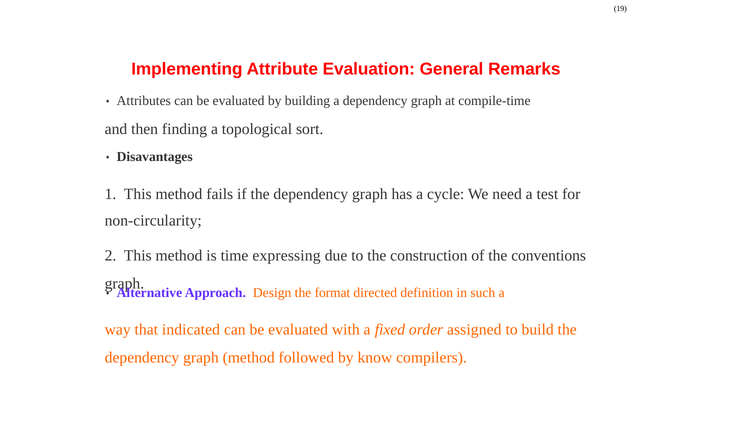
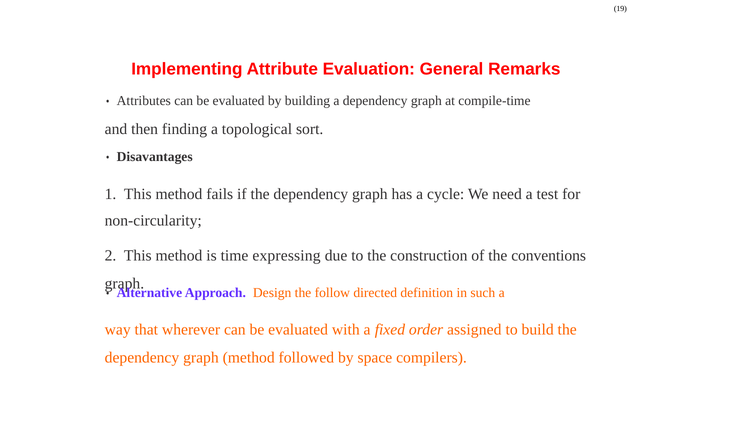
format: format -> follow (332, 293)
indicated: indicated -> wherever (191, 330)
know: know -> space (375, 358)
